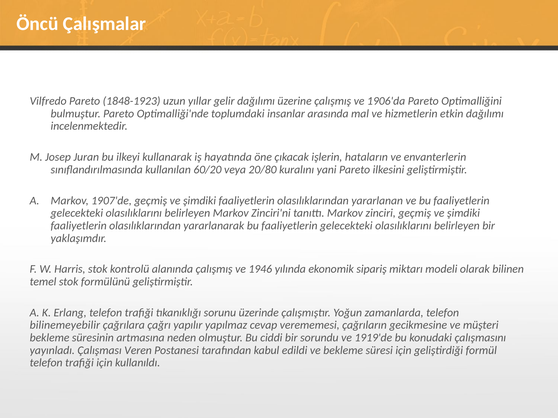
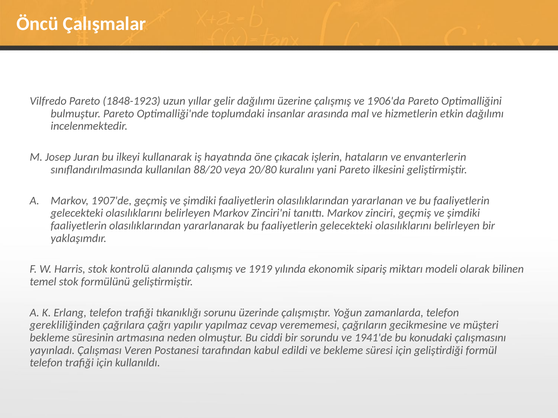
60/20: 60/20 -> 88/20 (207, 170)
1946: 1946 -> 1919 (260, 269)
bilinemeyebilir: bilinemeyebilir -> gerekliliğinden (65, 326)
1919'de: 1919'de -> 1941'de (373, 338)
